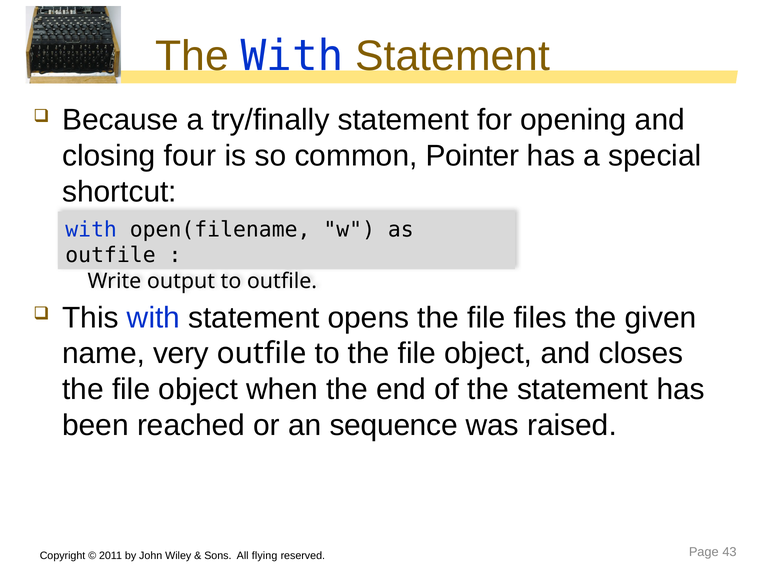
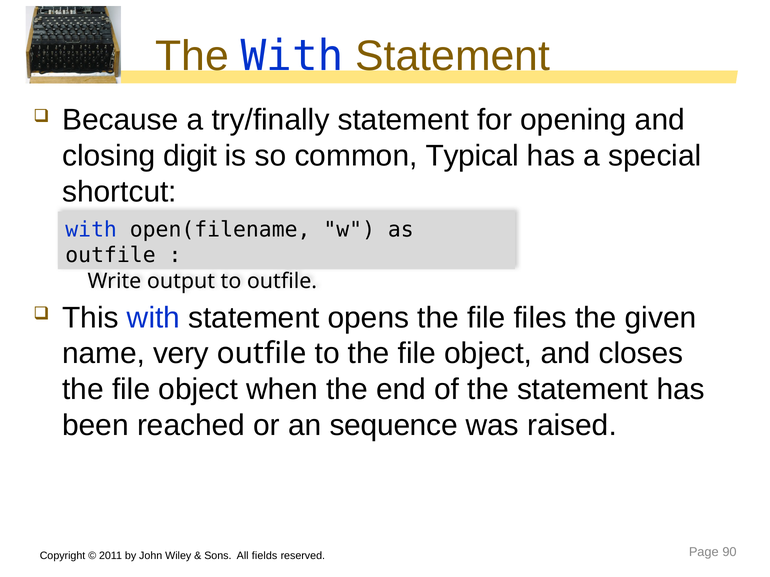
four: four -> digit (190, 156)
Pointer: Pointer -> Typical (472, 156)
flying: flying -> fields (265, 556)
43: 43 -> 90 (729, 553)
